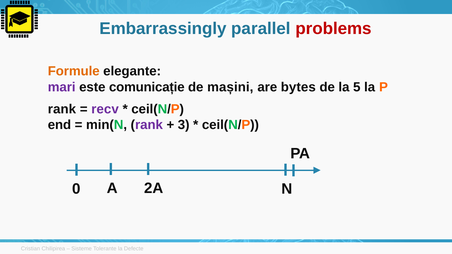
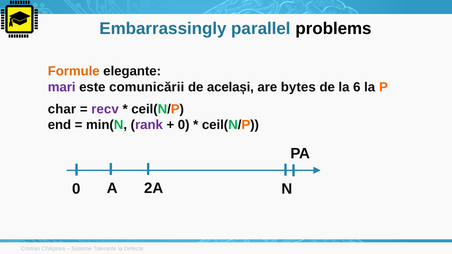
problems colour: red -> black (334, 29)
comunicație: comunicație -> comunicării (147, 87)
mașini: mașini -> același (230, 87)
5: 5 -> 6 (357, 87)
rank: rank -> char (62, 109)
3: 3 -> 0 (184, 125)
